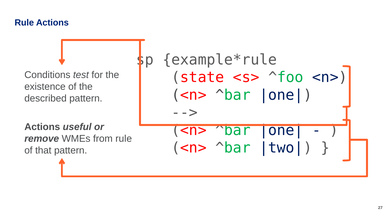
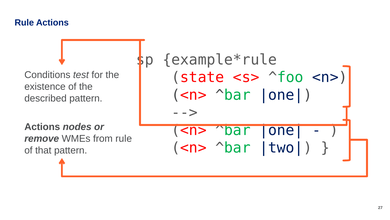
useful: useful -> nodes (77, 126)
